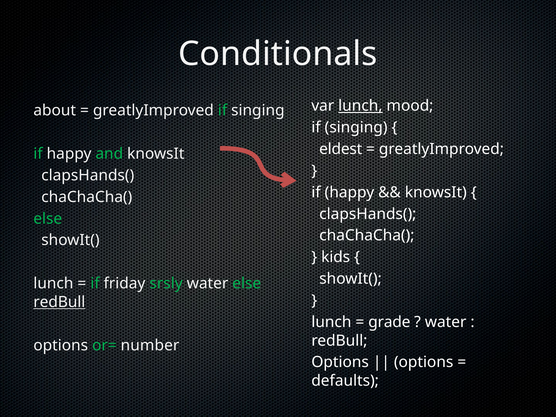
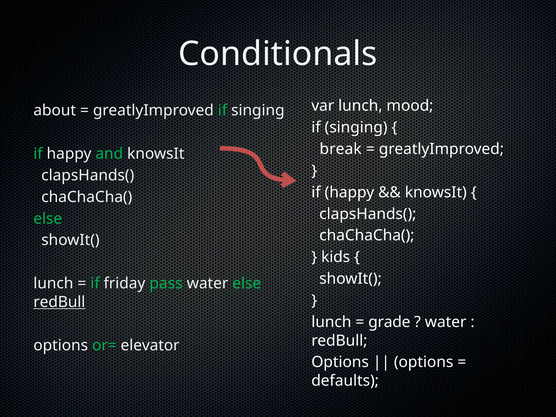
lunch underline: present -> none (360, 106)
eldest: eldest -> break (341, 149)
srsly: srsly -> pass (166, 283)
number: number -> elevator (150, 345)
